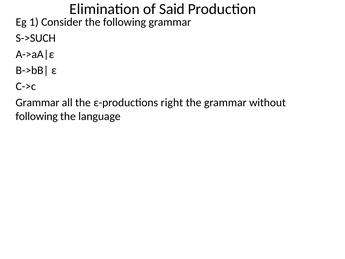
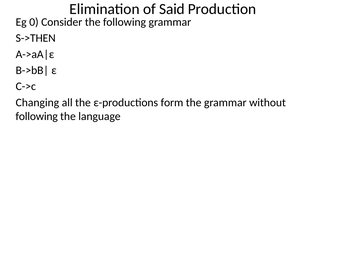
1: 1 -> 0 (34, 22)
S->SUCH: S->SUCH -> S->THEN (36, 38)
Grammar: Grammar -> Changing (37, 102)
right: right -> form (172, 102)
